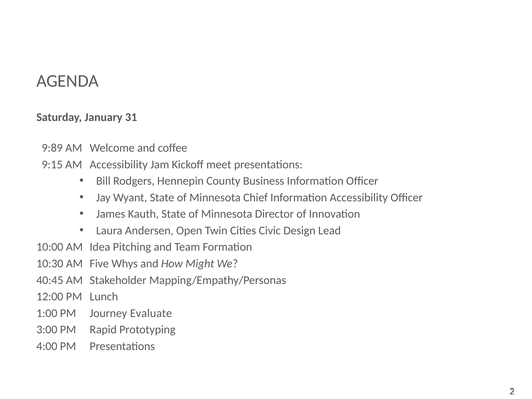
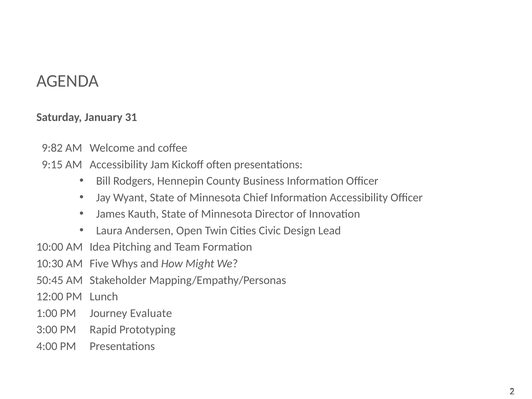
9:89: 9:89 -> 9:82 (52, 148)
meet: meet -> often (219, 164)
40:45: 40:45 -> 50:45 (50, 280)
